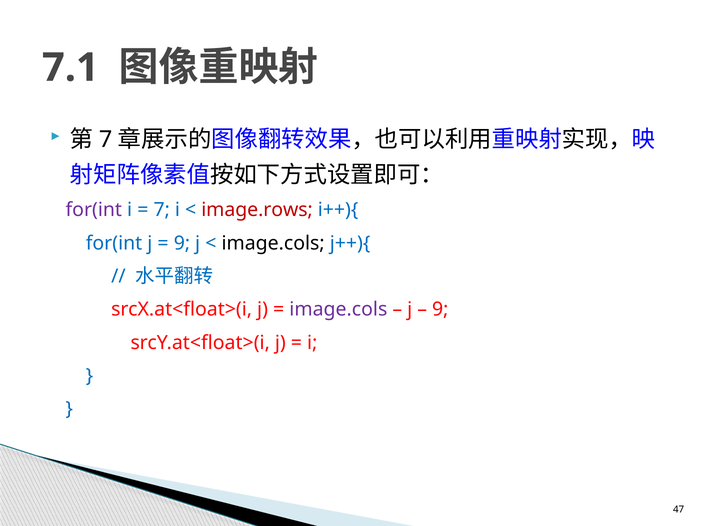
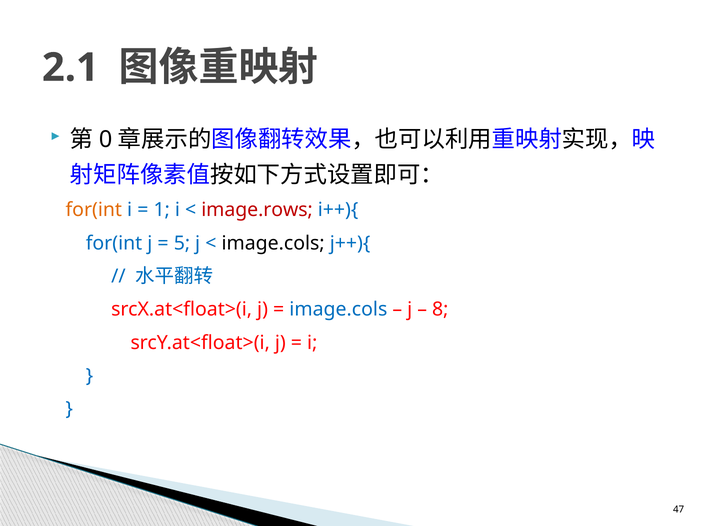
7.1: 7.1 -> 2.1 (70, 68)
7: 7 -> 0 (106, 140)
for(int colour: purple -> orange (94, 210)
7: 7 -> 1 (162, 210)
9: 9 -> 5 (182, 243)
image.cols colour: purple -> blue (338, 309)
9: 9 -> 8 (440, 309)
